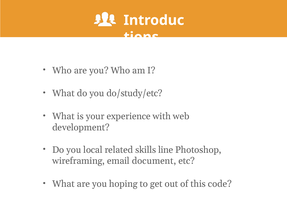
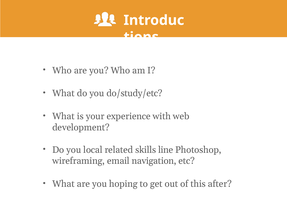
document: document -> navigation (154, 160)
code: code -> after (220, 183)
